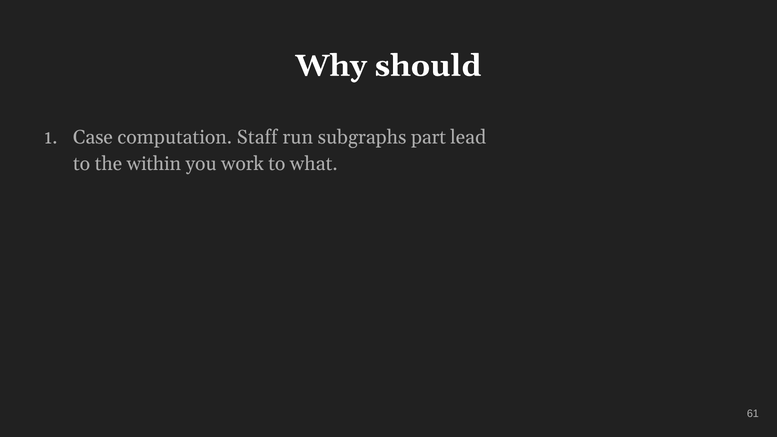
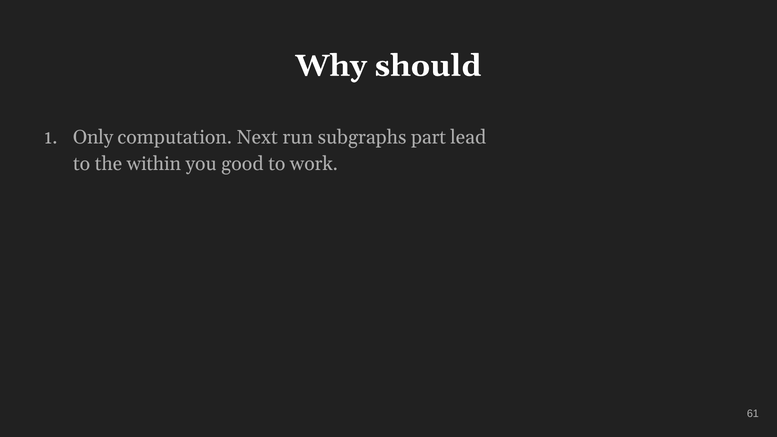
Case: Case -> Only (93, 137)
Staff: Staff -> Next (257, 137)
work: work -> good (242, 164)
what: what -> work (314, 164)
